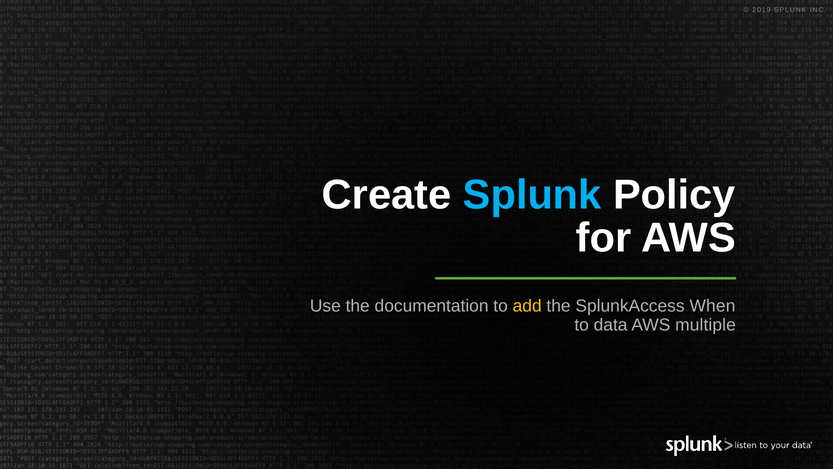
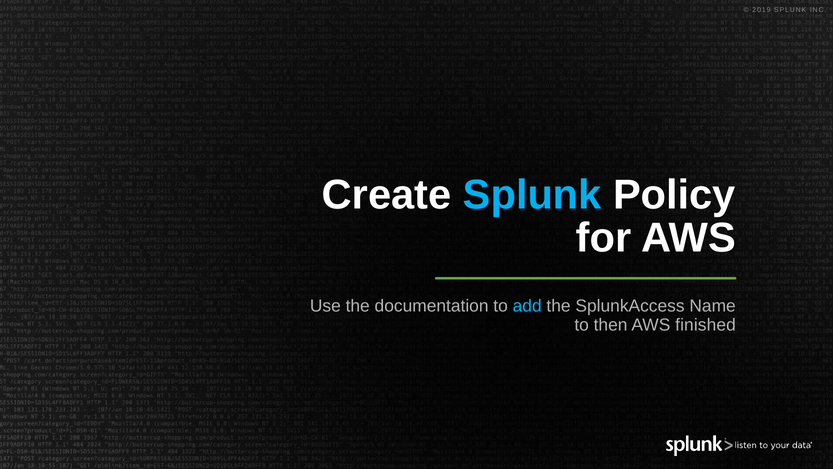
add colour: yellow -> light blue (527, 306)
When: When -> Name (713, 306)
data: data -> then (611, 325)
multiple: multiple -> finished (706, 325)
